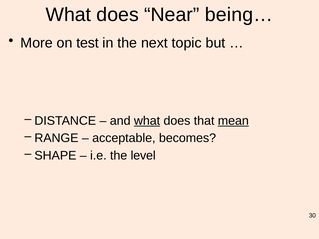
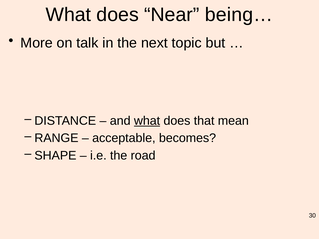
test: test -> talk (87, 43)
mean underline: present -> none (233, 121)
level: level -> road (143, 156)
